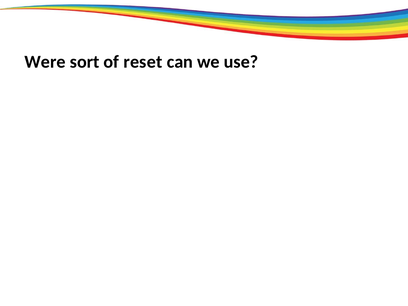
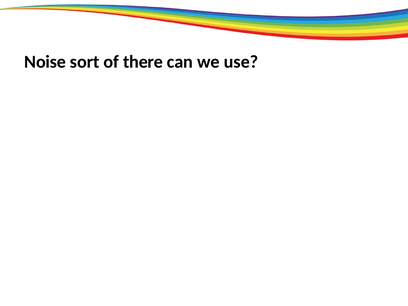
Were: Were -> Noise (45, 62)
reset: reset -> there (143, 62)
